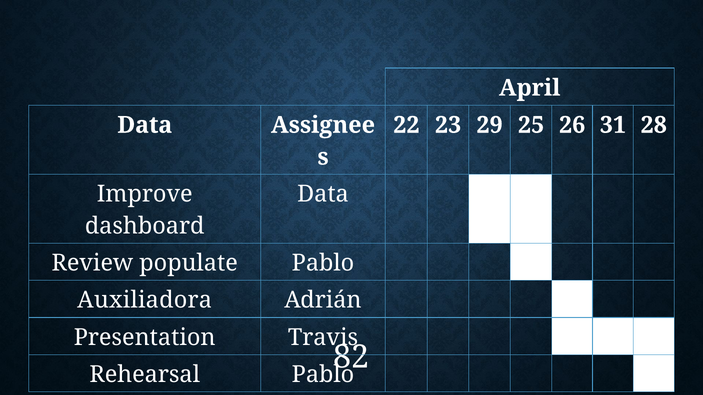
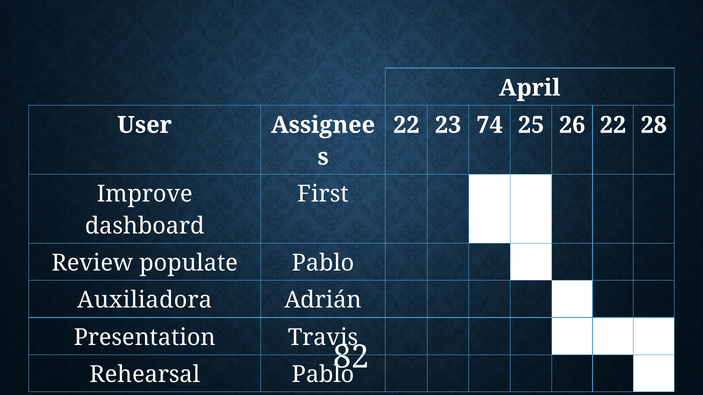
Data: Data -> User (145, 125)
29: 29 -> 74 (490, 125)
26 31: 31 -> 22 (613, 125)
Data: Data -> First (323, 194)
